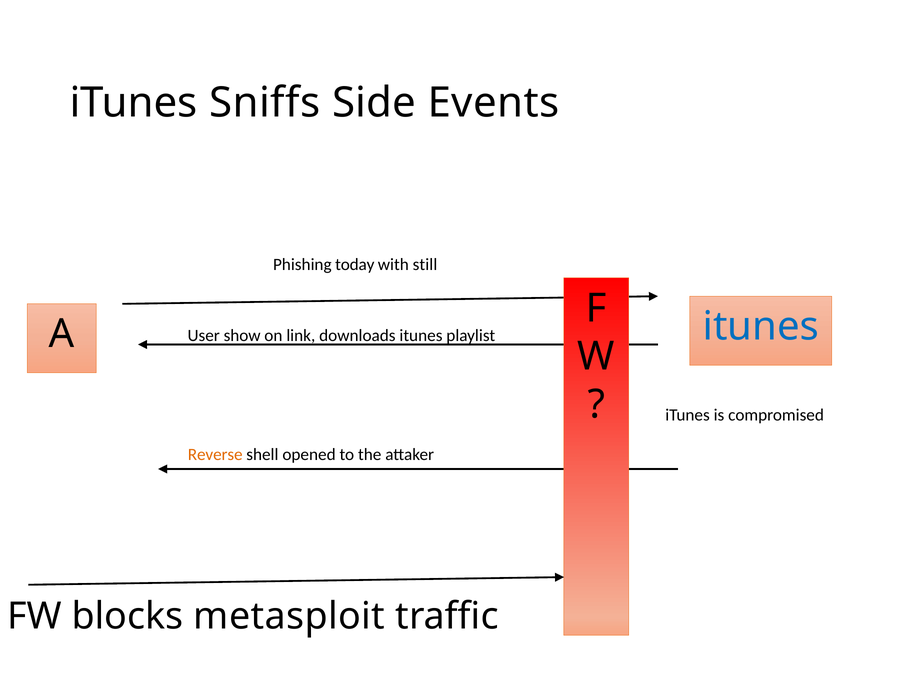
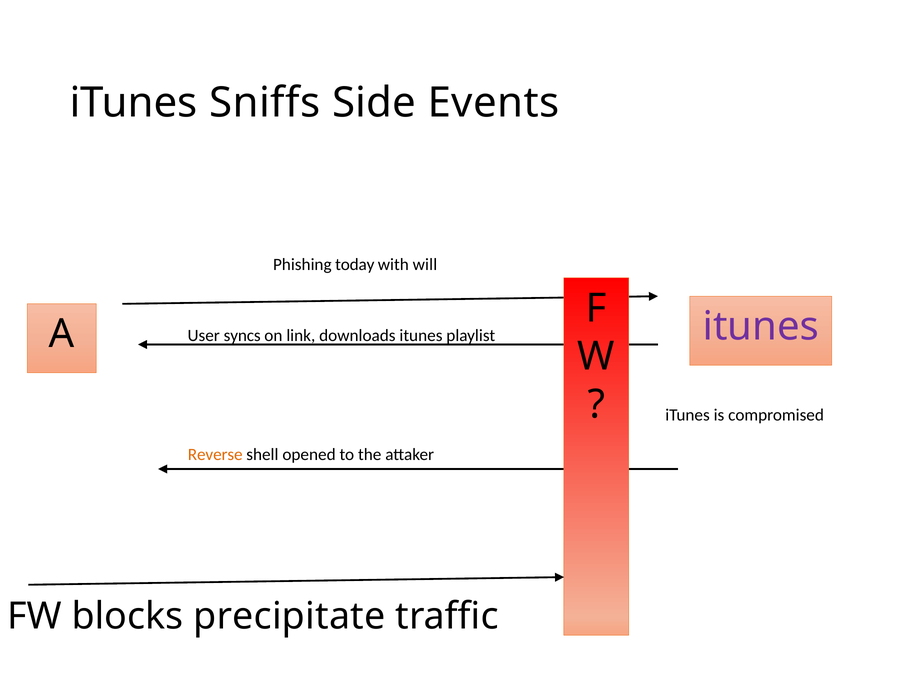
still: still -> will (425, 265)
itunes colour: blue -> purple (761, 326)
show: show -> syncs (242, 335)
metasploit: metasploit -> precipitate (289, 616)
